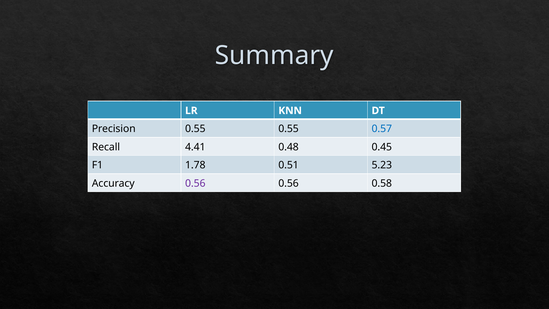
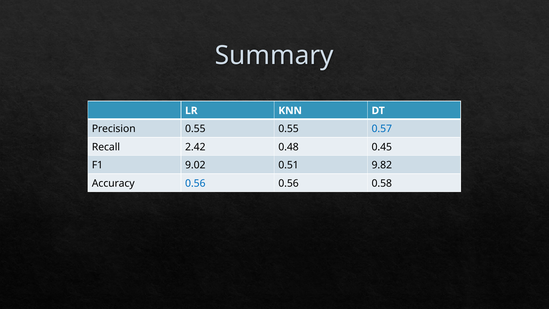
4.41: 4.41 -> 2.42 (195, 147)
1.78: 1.78 -> 9.02 (195, 165)
5.23: 5.23 -> 9.82 (382, 165)
0.56 colour: purple -> blue (195, 183)
